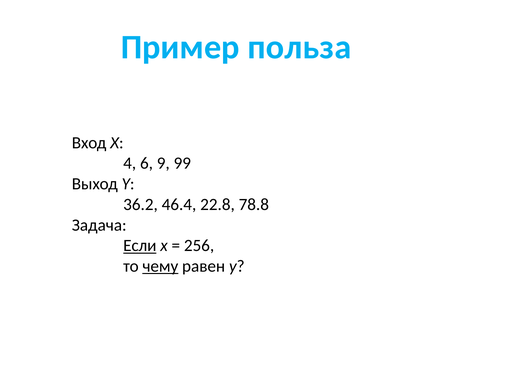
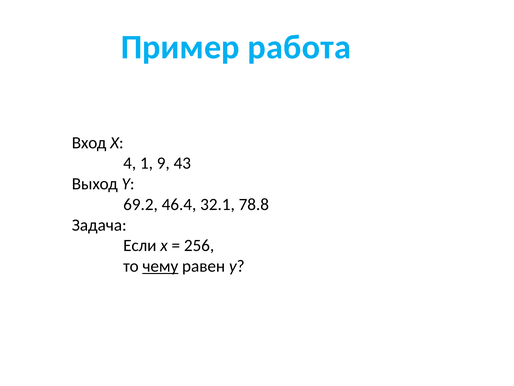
польза: польза -> работа (299, 47)
6: 6 -> 1 (146, 163)
99: 99 -> 43 (182, 163)
36.2: 36.2 -> 69.2 (141, 204)
22.8: 22.8 -> 32.1 (218, 204)
Если underline: present -> none (140, 245)
